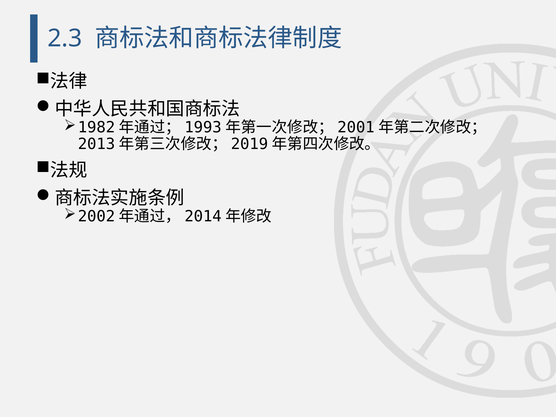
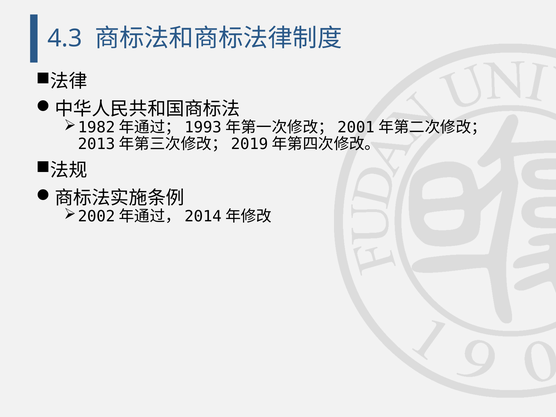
2.3: 2.3 -> 4.3 (65, 38)
